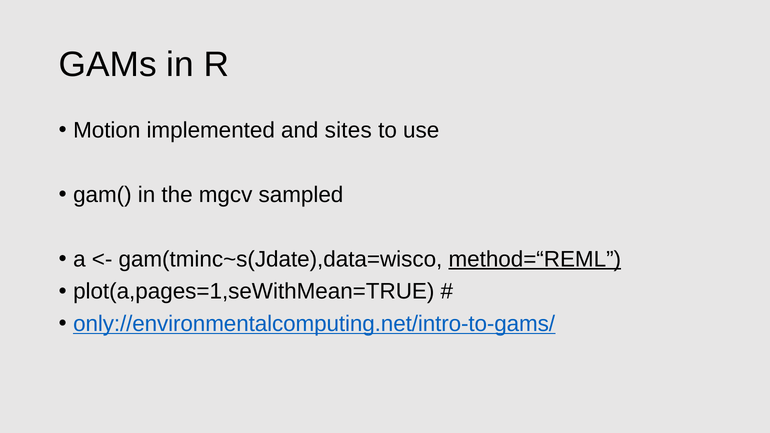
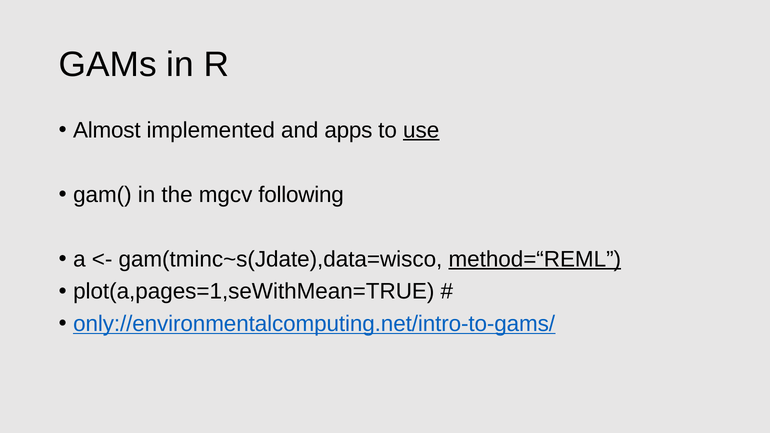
Motion: Motion -> Almost (107, 130)
sites: sites -> apps (348, 130)
use underline: none -> present (421, 130)
sampled: sampled -> following (301, 195)
